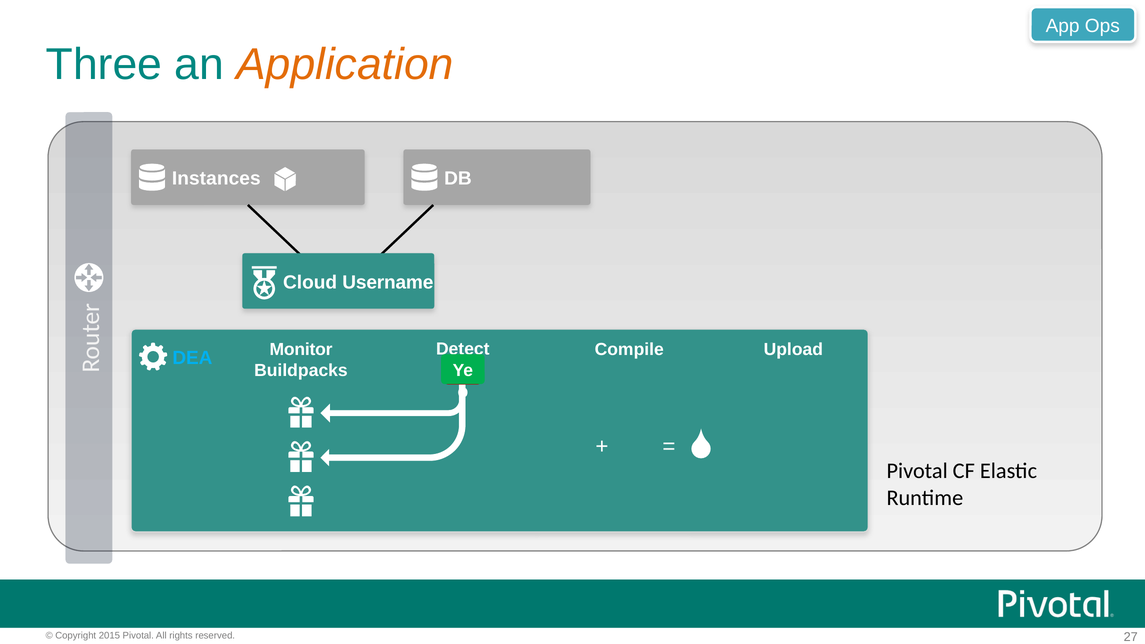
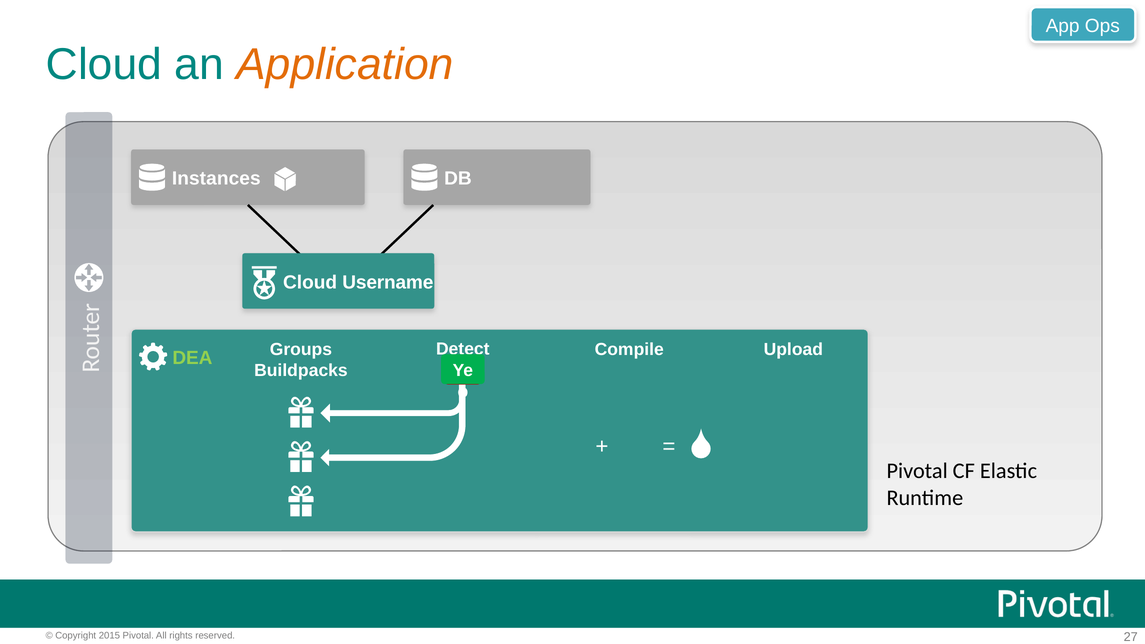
Three: Three -> Cloud (104, 65)
Monitor: Monitor -> Groups (301, 350)
DEA colour: light blue -> light green (192, 358)
